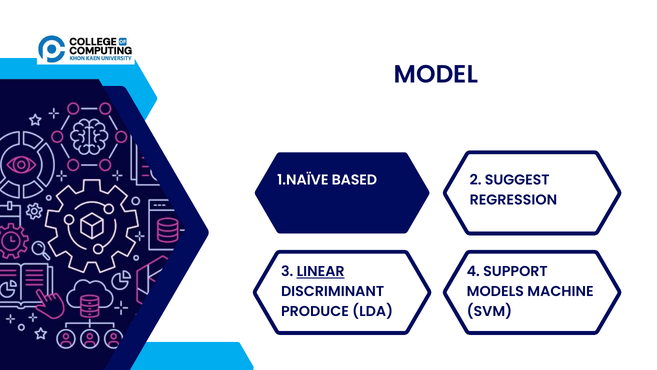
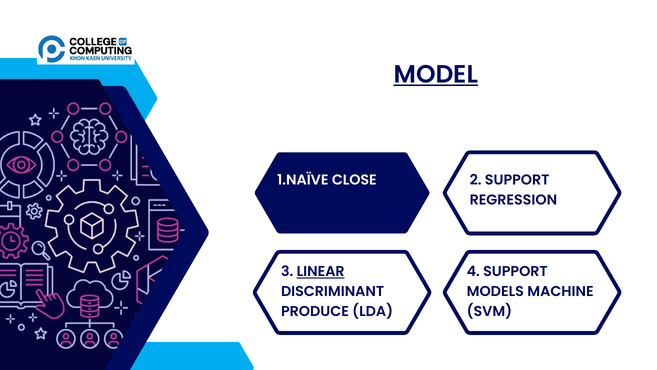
MODEL underline: none -> present (436, 74)
BASED: BASED -> CLOSE (354, 180)
2 SUGGEST: SUGGEST -> SUPPORT (517, 180)
